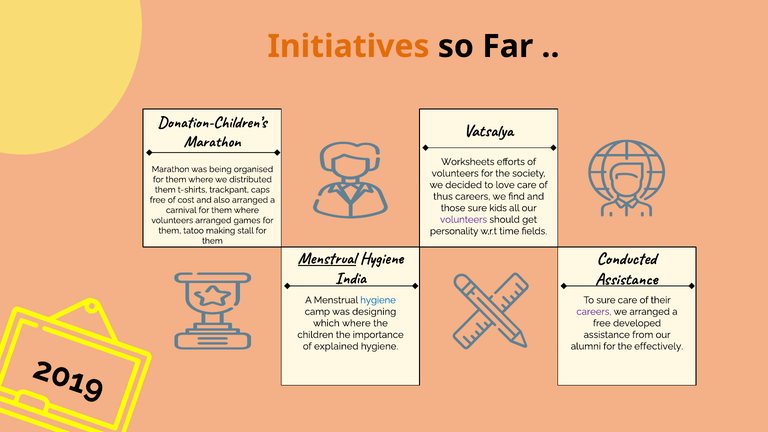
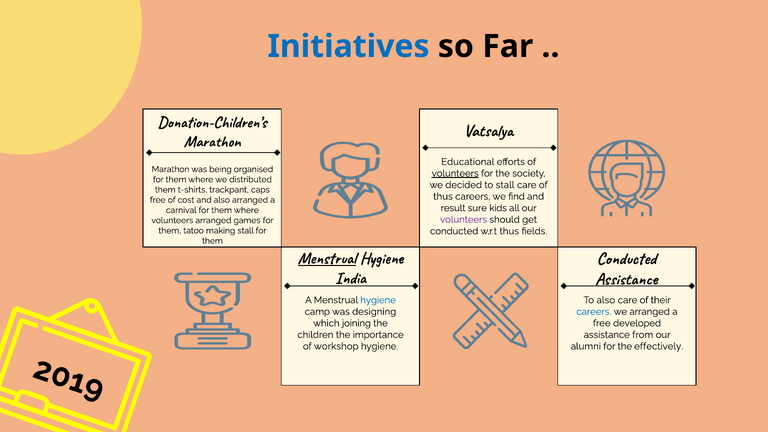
Initiatives colour: orange -> blue (348, 46)
Worksheets: Worksheets -> Educational (468, 162)
volunteers underline: none -> present (455, 173)
to love: love -> stall (505, 185)
those: those -> result (453, 208)
personality: personality -> conducted (454, 231)
w.r.t time: time -> thus (509, 231)
To sure: sure -> also (606, 300)
careers colour: purple -> blue (594, 312)
which where: where -> joining (356, 323)
explained: explained -> workshop (336, 346)
